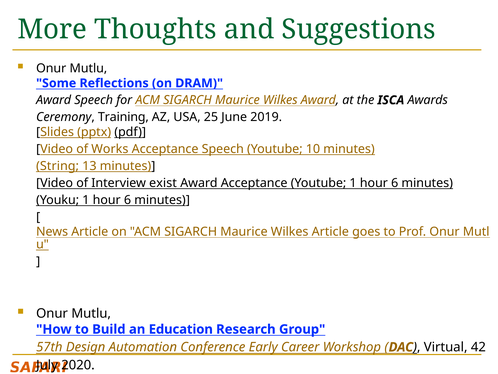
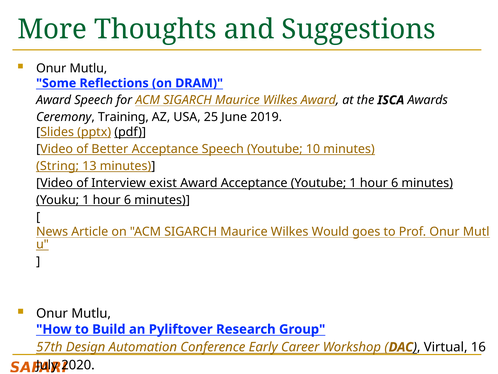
Works: Works -> Better (110, 149)
Wilkes Article: Article -> Would (330, 232)
Education: Education -> Pyliftover (181, 329)
42: 42 -> 16 (478, 347)
